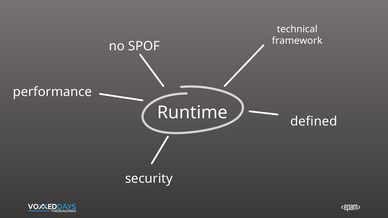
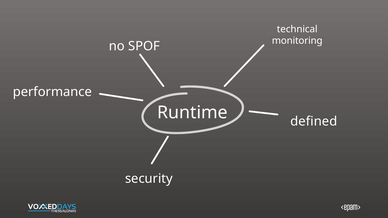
framework: framework -> monitoring (297, 41)
